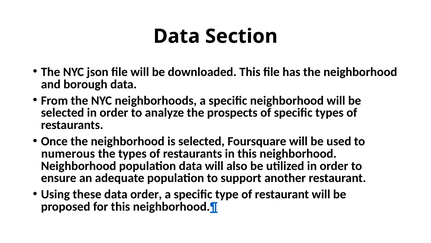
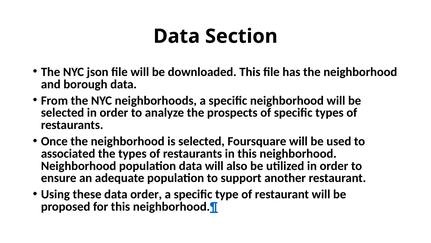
numerous: numerous -> associated (68, 153)
